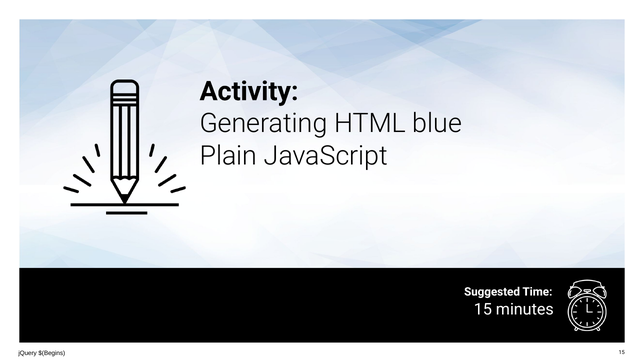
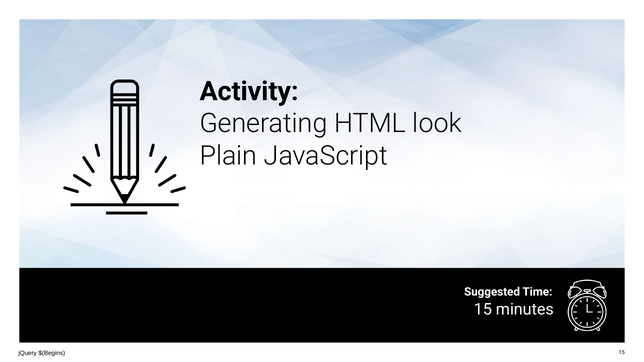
blue: blue -> look (437, 124)
